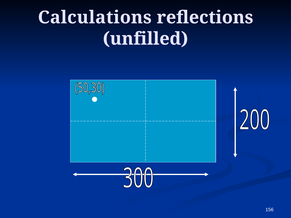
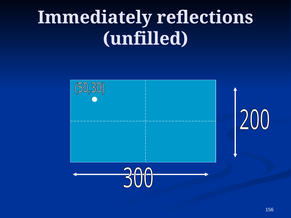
Calculations: Calculations -> Immediately (95, 18)
